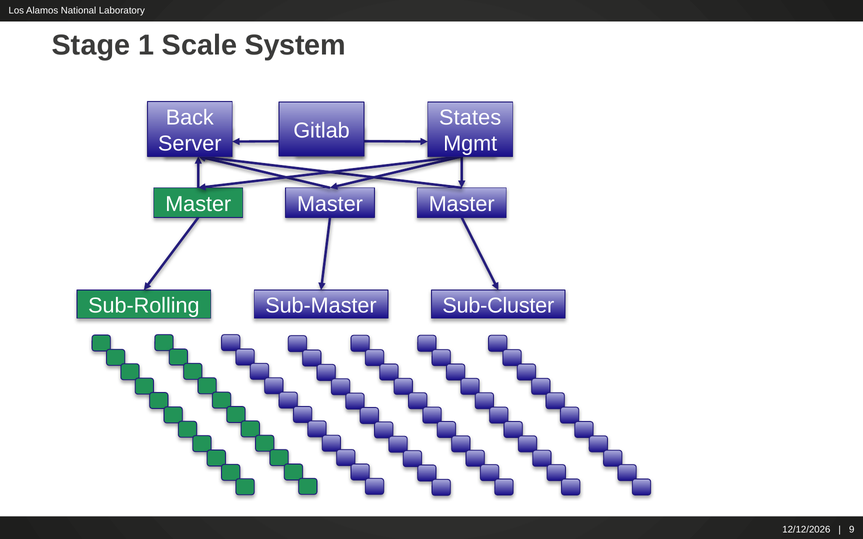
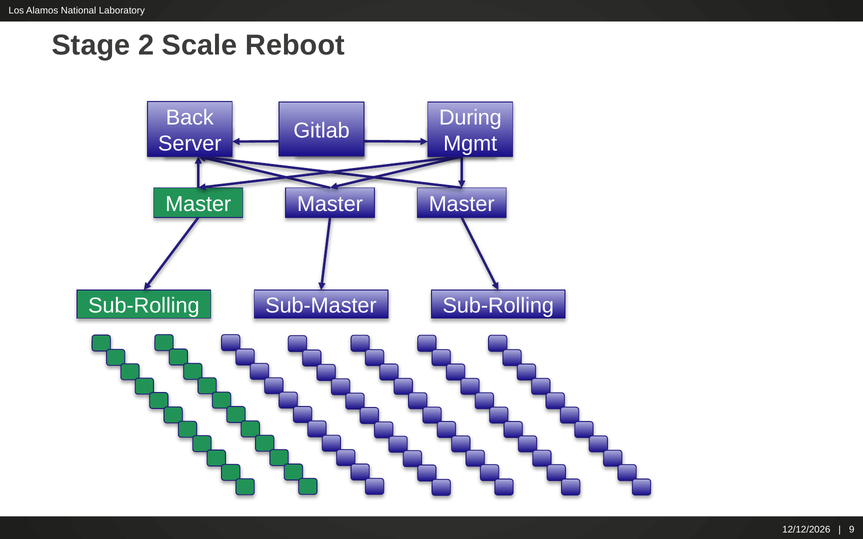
1: 1 -> 2 (146, 45)
System: System -> Reboot (295, 45)
States: States -> During (470, 118)
Sub-Master Sub-Cluster: Sub-Cluster -> Sub-Rolling (498, 306)
